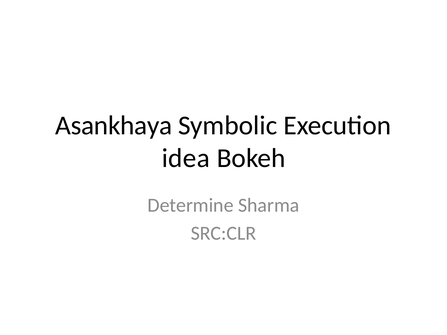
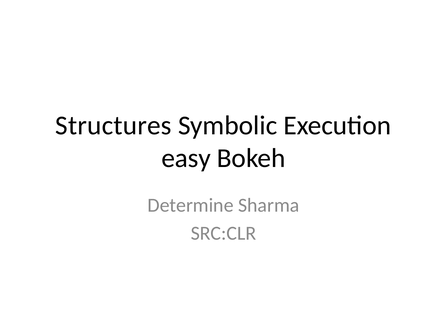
Asankhaya: Asankhaya -> Structures (113, 126)
idea: idea -> easy (186, 158)
